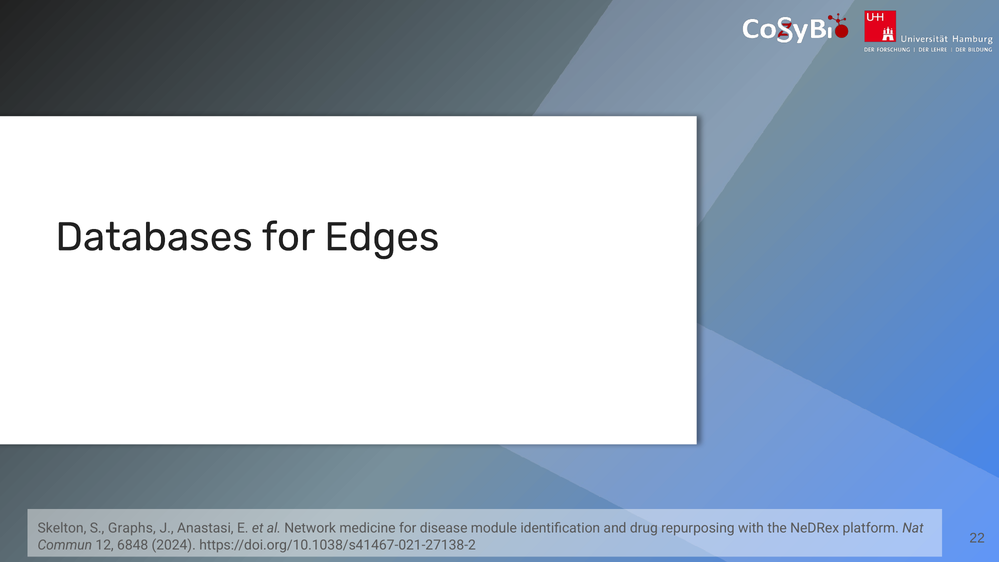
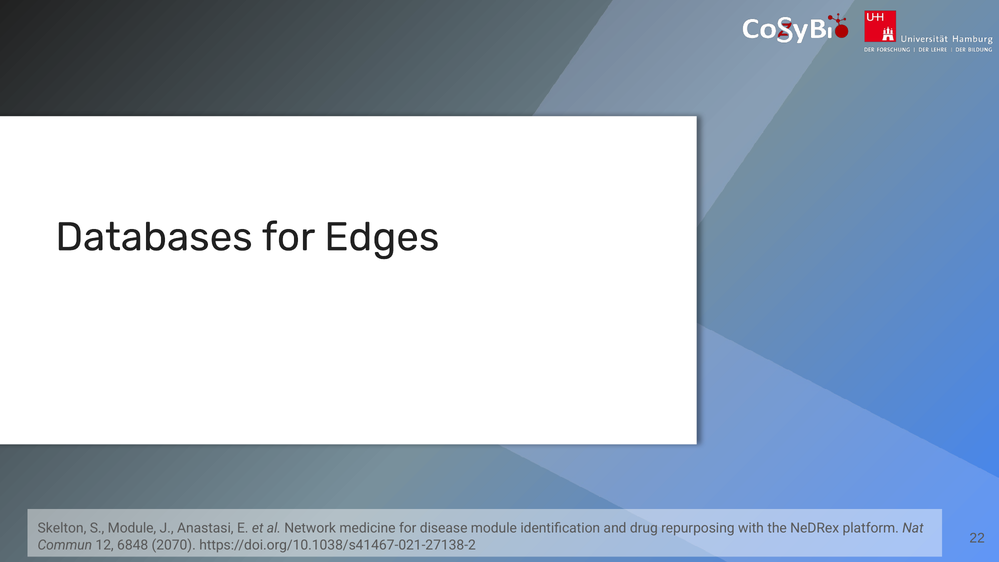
S Graphs: Graphs -> Module (132, 528)
2024: 2024 -> 2070 (174, 545)
